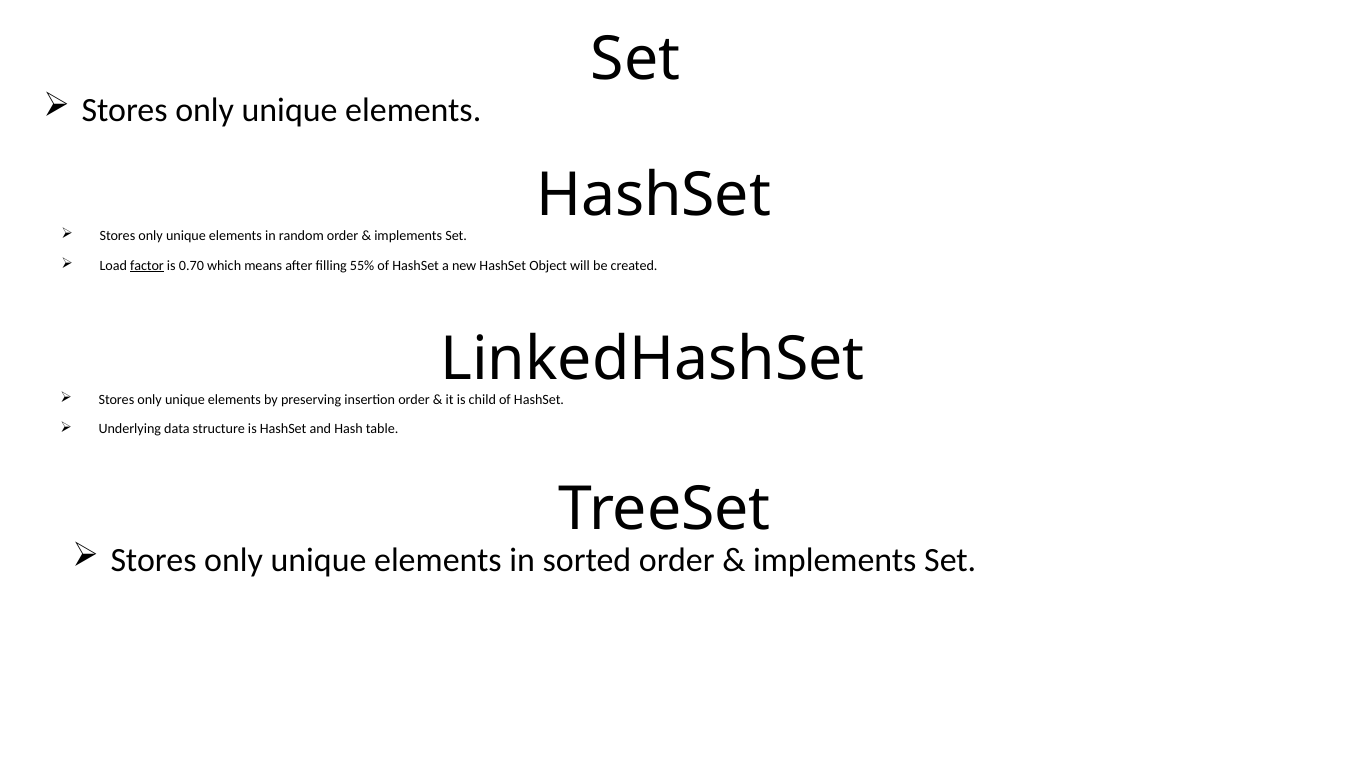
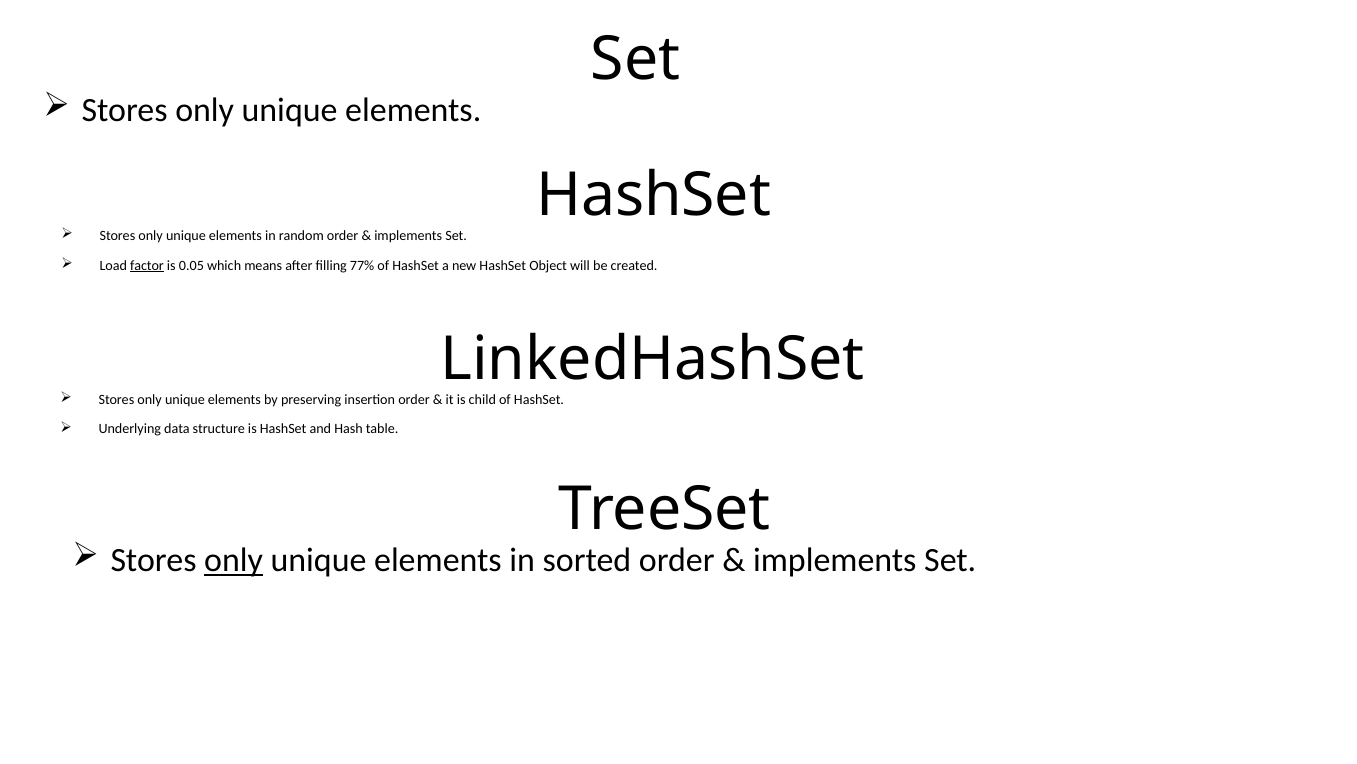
0.70: 0.70 -> 0.05 (191, 265)
55%: 55% -> 77% (362, 265)
only underline: none -> present (234, 560)
